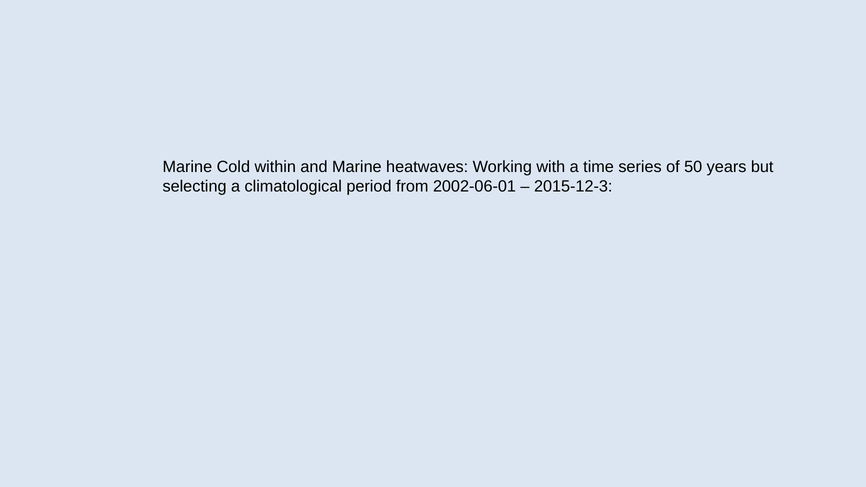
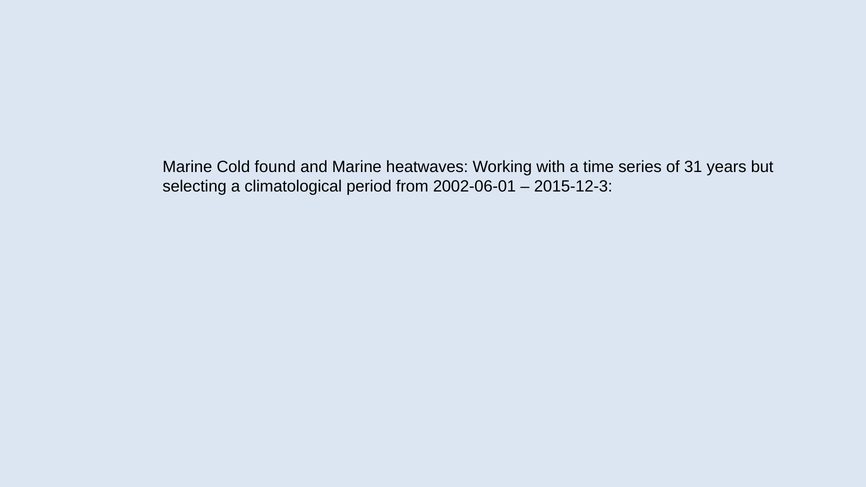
within: within -> found (275, 167)
50: 50 -> 31 (693, 167)
